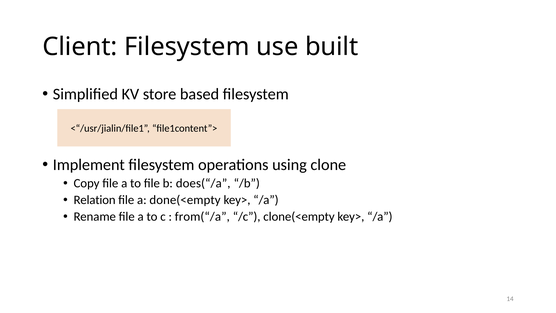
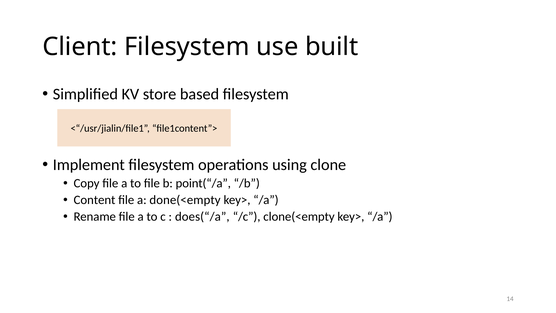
does(“/a: does(“/a -> point(“/a (203, 183)
Relation: Relation -> Content (95, 200)
from(“/a: from(“/a -> does(“/a (202, 216)
